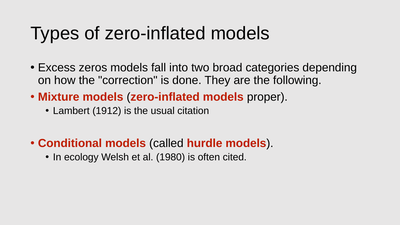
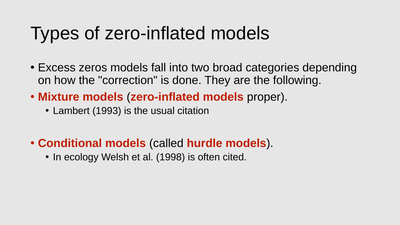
1912: 1912 -> 1993 (107, 111)
1980: 1980 -> 1998 (171, 157)
